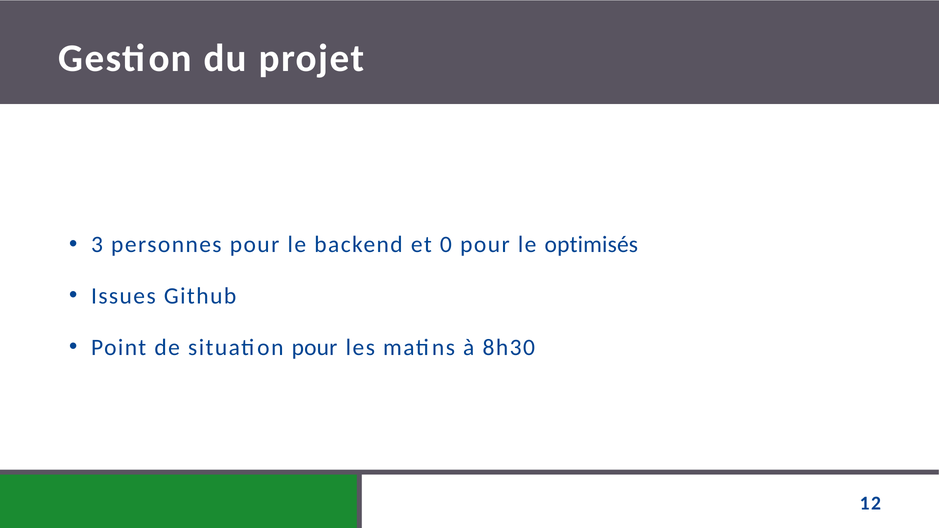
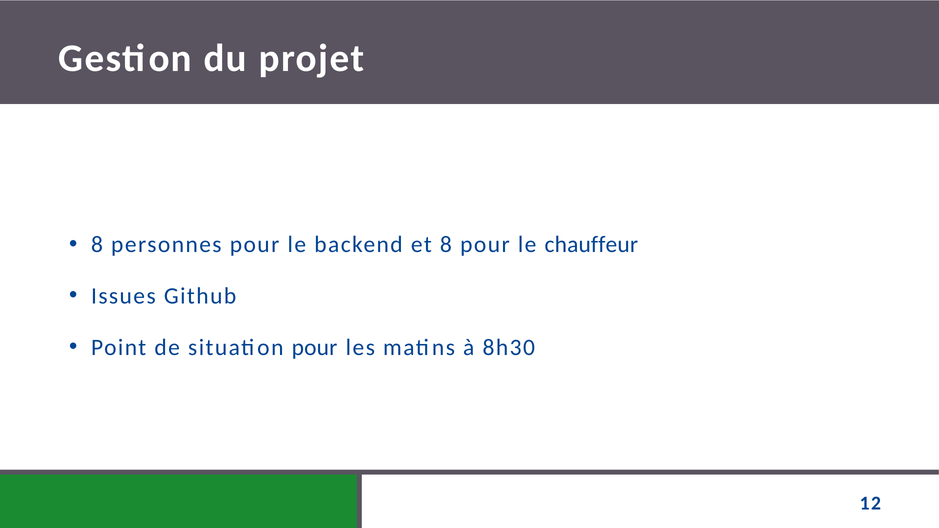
3: 3 -> 8 (97, 245)
et 0: 0 -> 8 (446, 245)
optimisés: optimisés -> chauffeur (591, 245)
